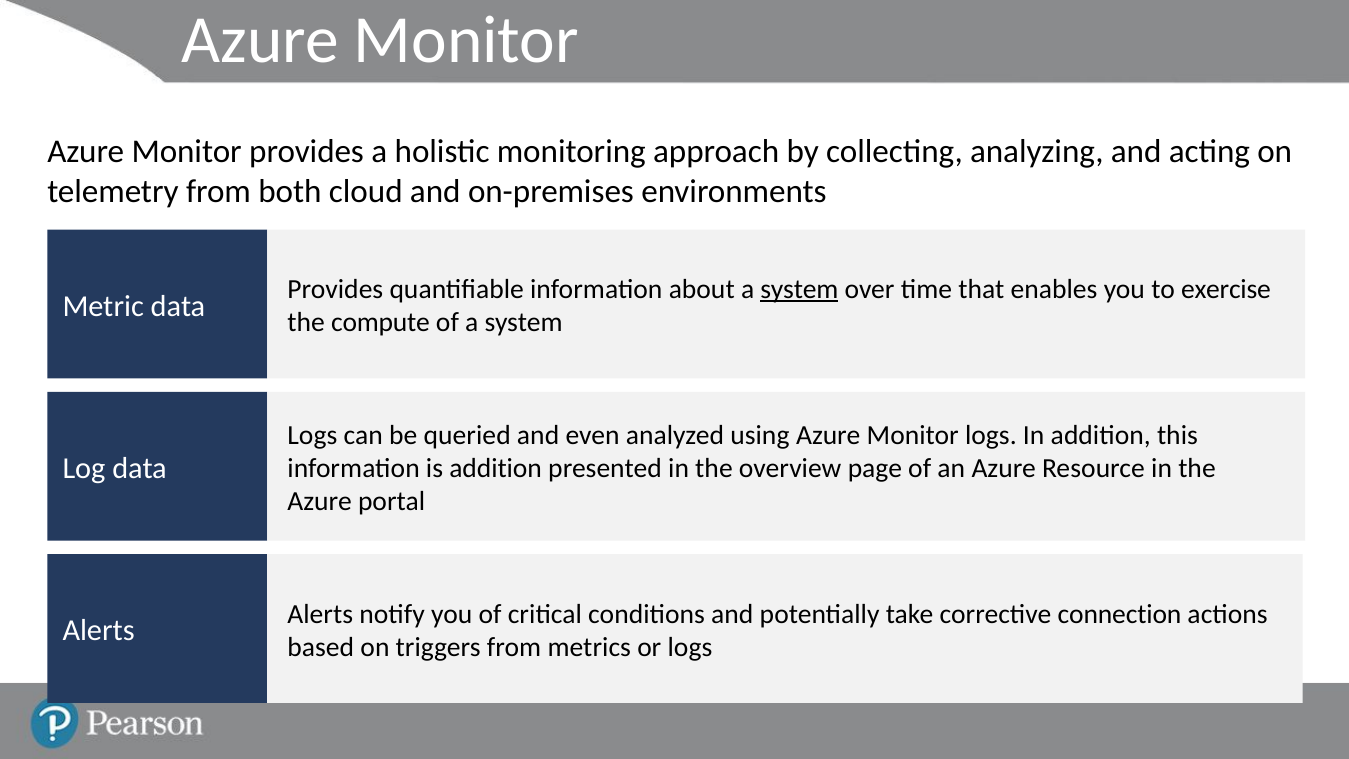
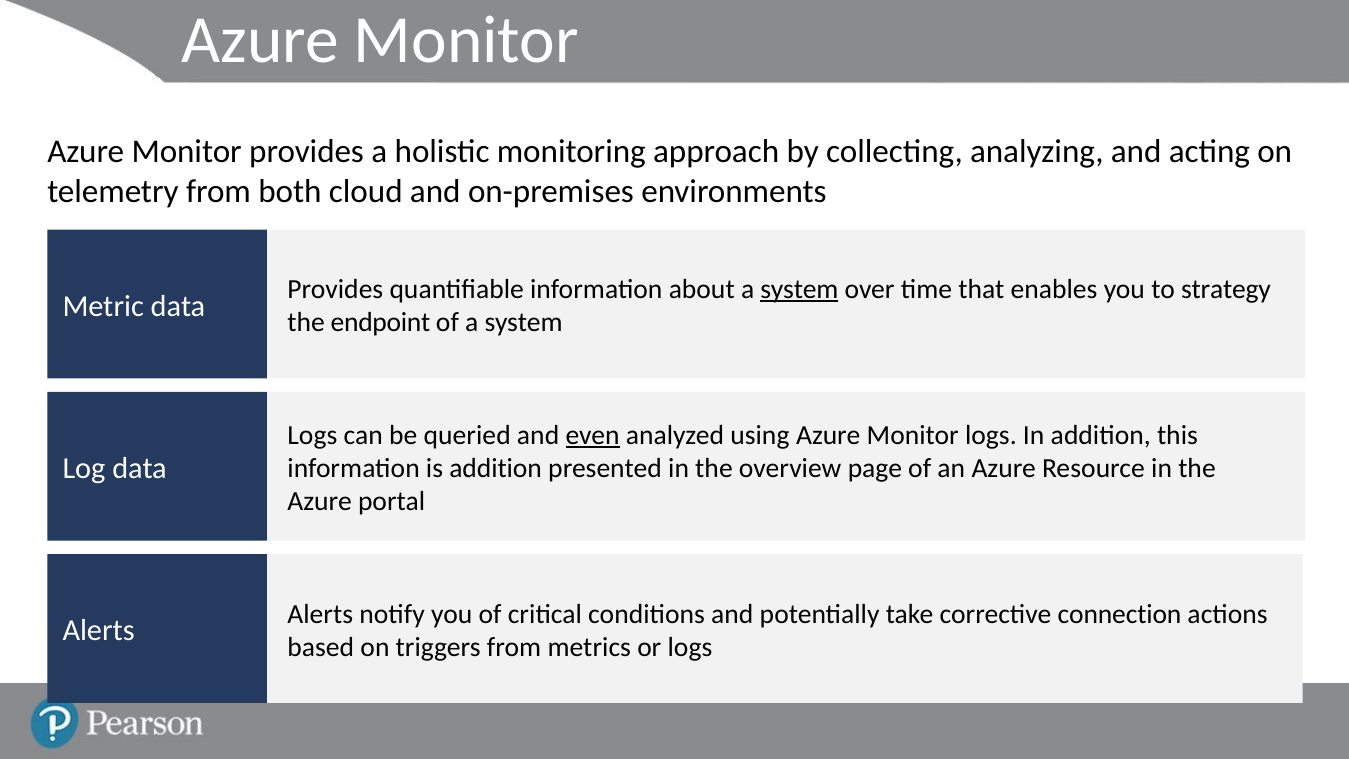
exercise: exercise -> strategy (1226, 289)
compute: compute -> endpoint (381, 322)
even underline: none -> present (593, 435)
